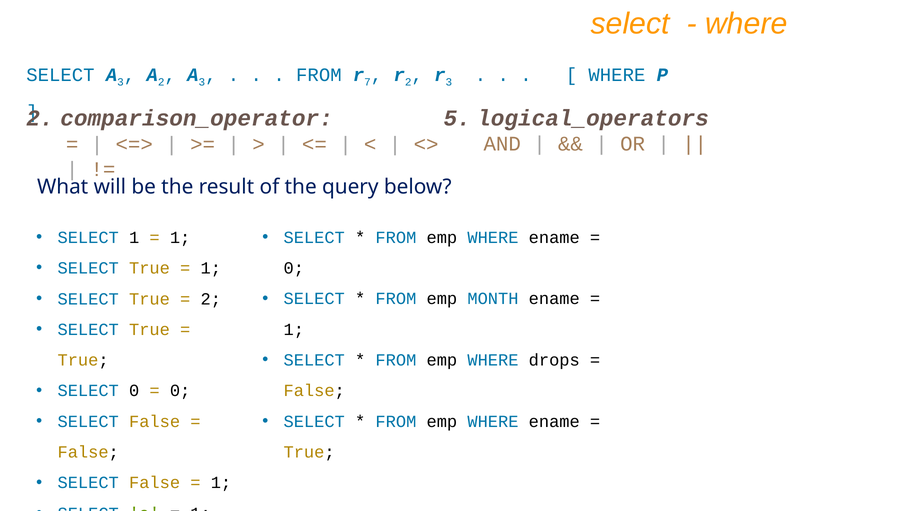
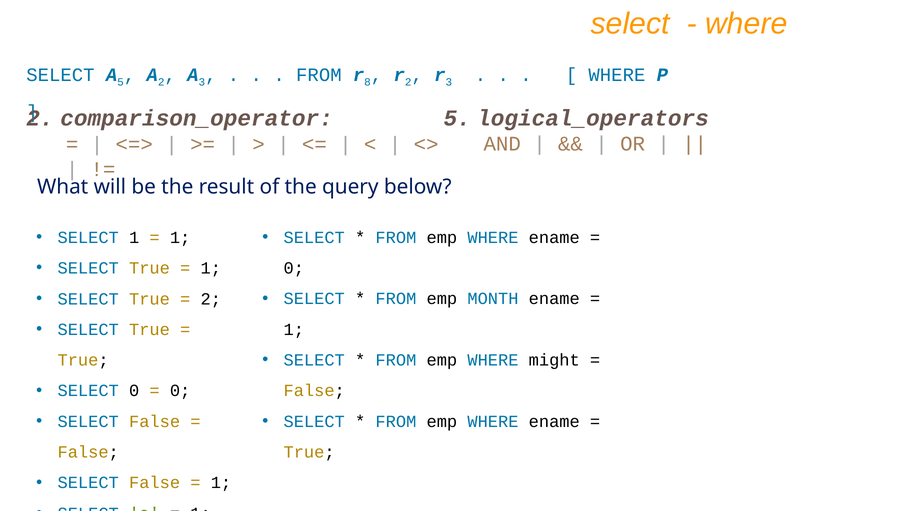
SELECT A 3: 3 -> 5 (121, 82)
7: 7 -> 8 (368, 82)
drops: drops -> might (554, 360)
